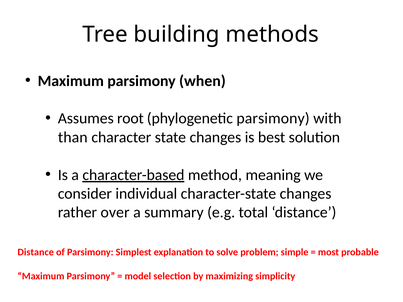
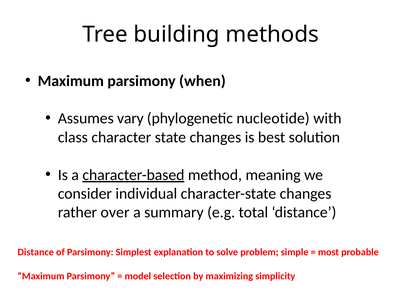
root: root -> vary (130, 119)
phylogenetic parsimony: parsimony -> nucleotide (273, 119)
than: than -> class (73, 137)
